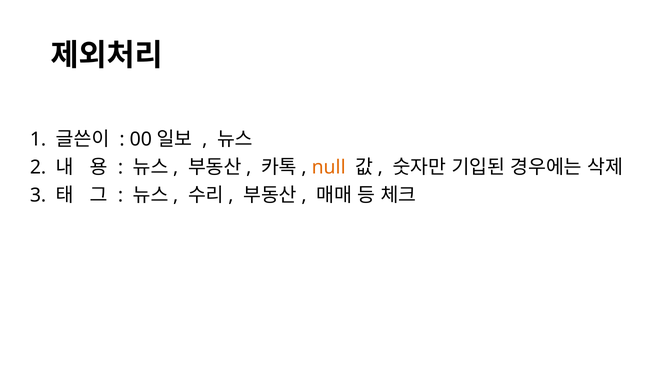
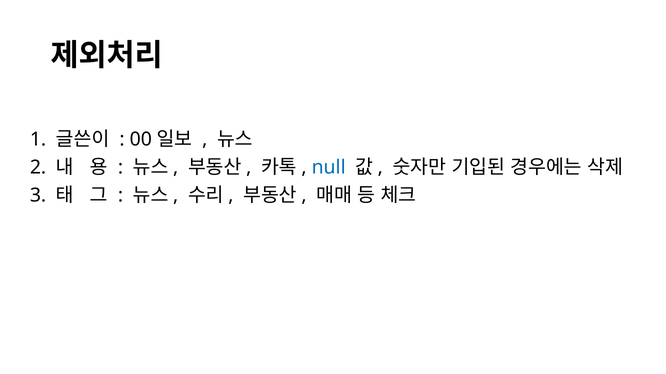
null colour: orange -> blue (329, 168)
